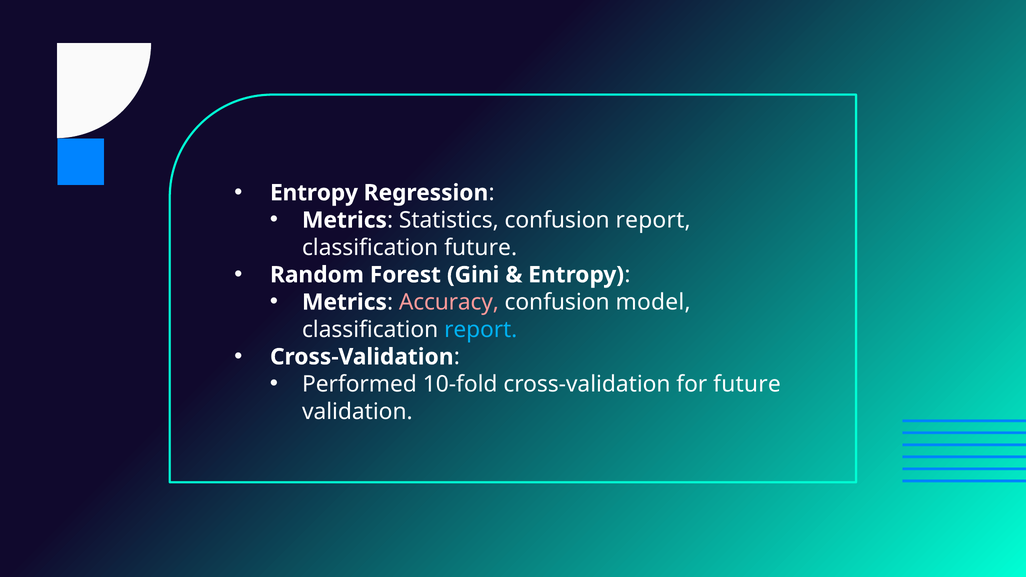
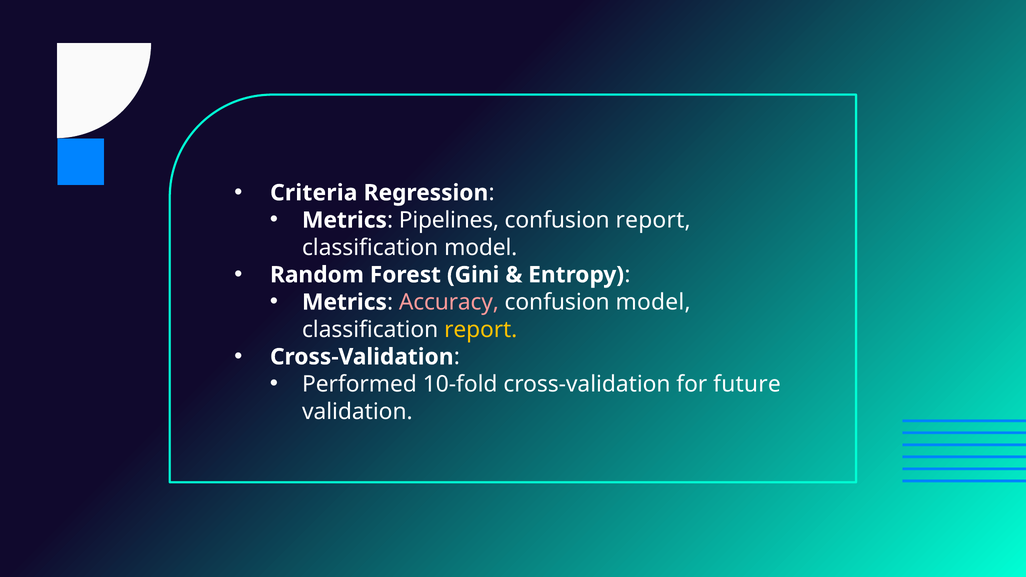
Entropy: Entropy -> Criteria (314, 193)
Statistics: Statistics -> Pipelines (449, 220)
classification future: future -> model (481, 248)
report colour: light blue -> yellow (481, 330)
